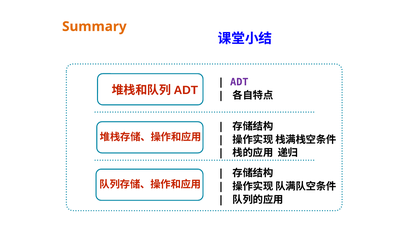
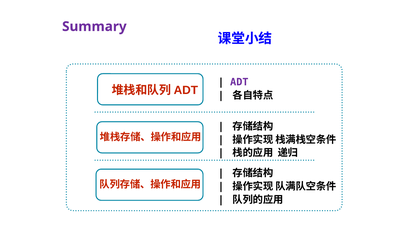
Summary colour: orange -> purple (94, 26)
